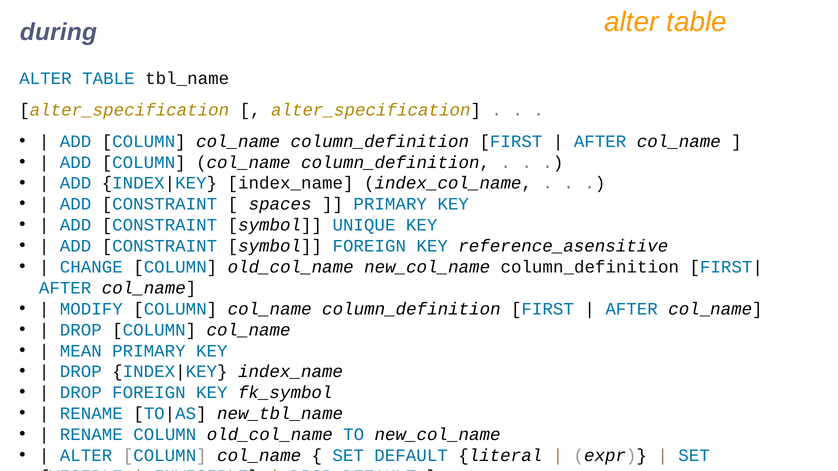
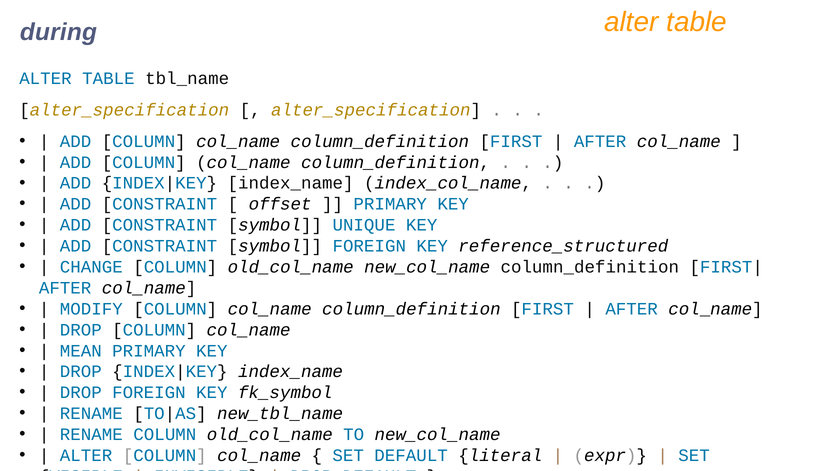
spaces: spaces -> offset (280, 204)
reference_asensitive: reference_asensitive -> reference_structured (563, 246)
